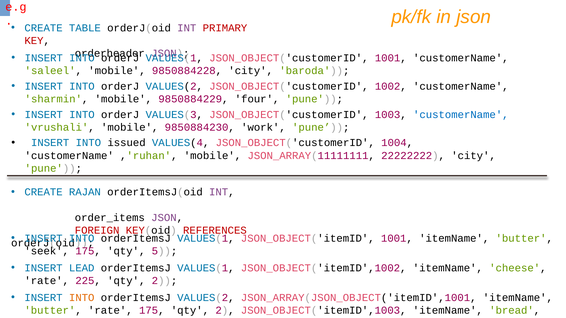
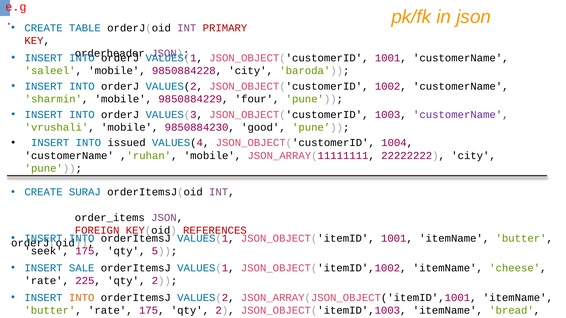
customerName colour: blue -> purple (461, 115)
work: work -> good (263, 127)
RAJAN: RAJAN -> SURAJ (85, 192)
LEAD: LEAD -> SALE (82, 268)
